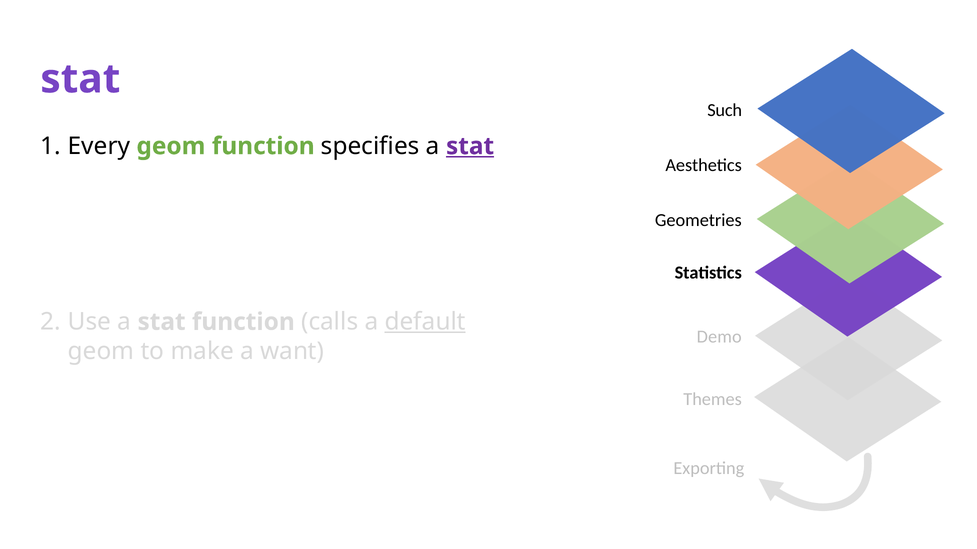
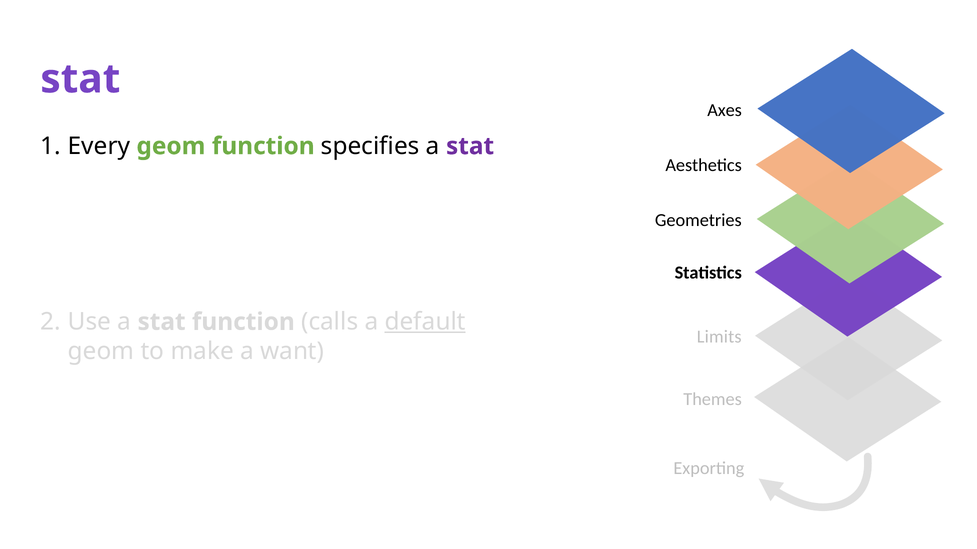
Such: Such -> Axes (725, 110)
stat underline: present -> none (470, 146)
Demo: Demo -> Limits (719, 337)
